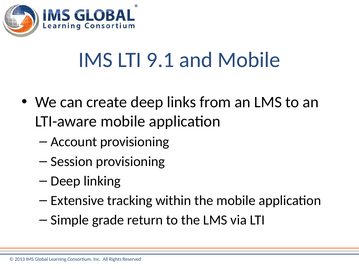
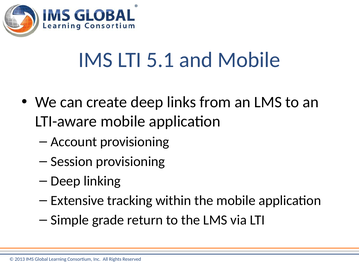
9.1: 9.1 -> 5.1 (160, 60)
